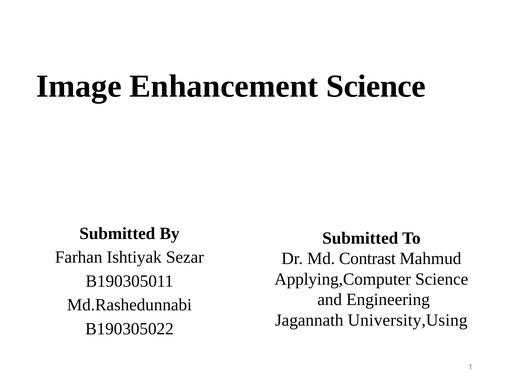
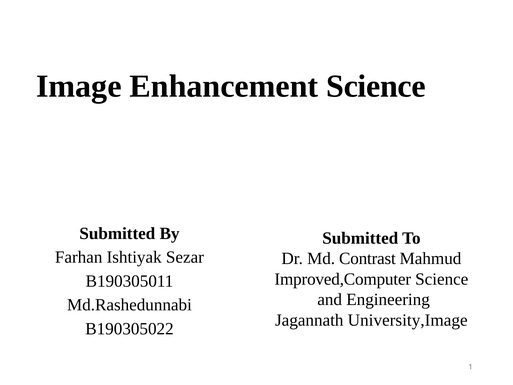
Applying,Computer: Applying,Computer -> Improved,Computer (343, 279)
University,Using: University,Using -> University,Image (408, 320)
